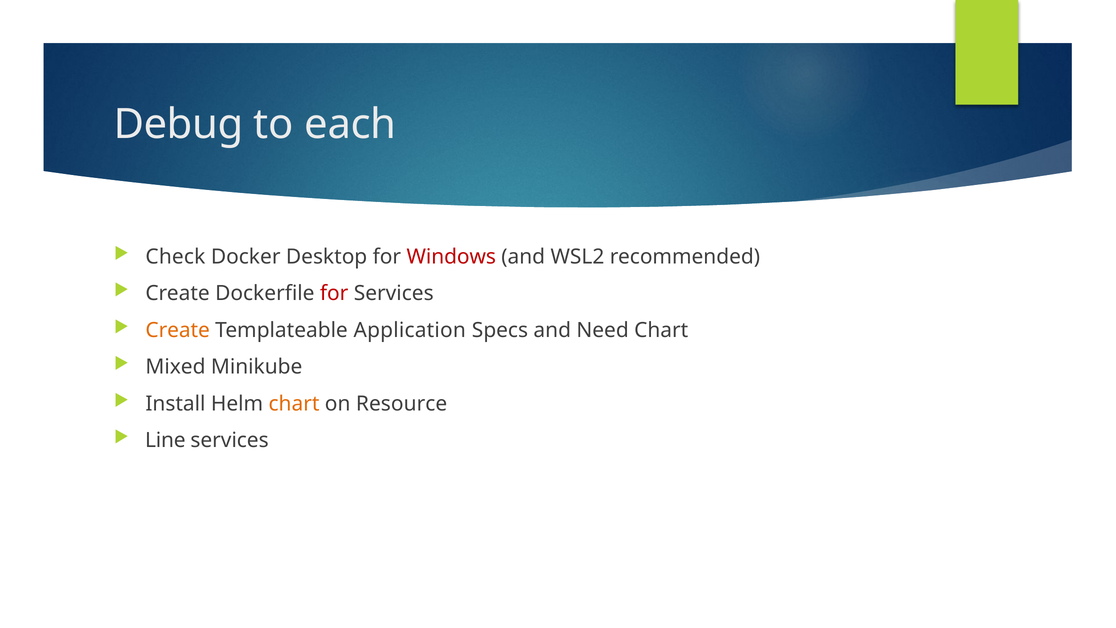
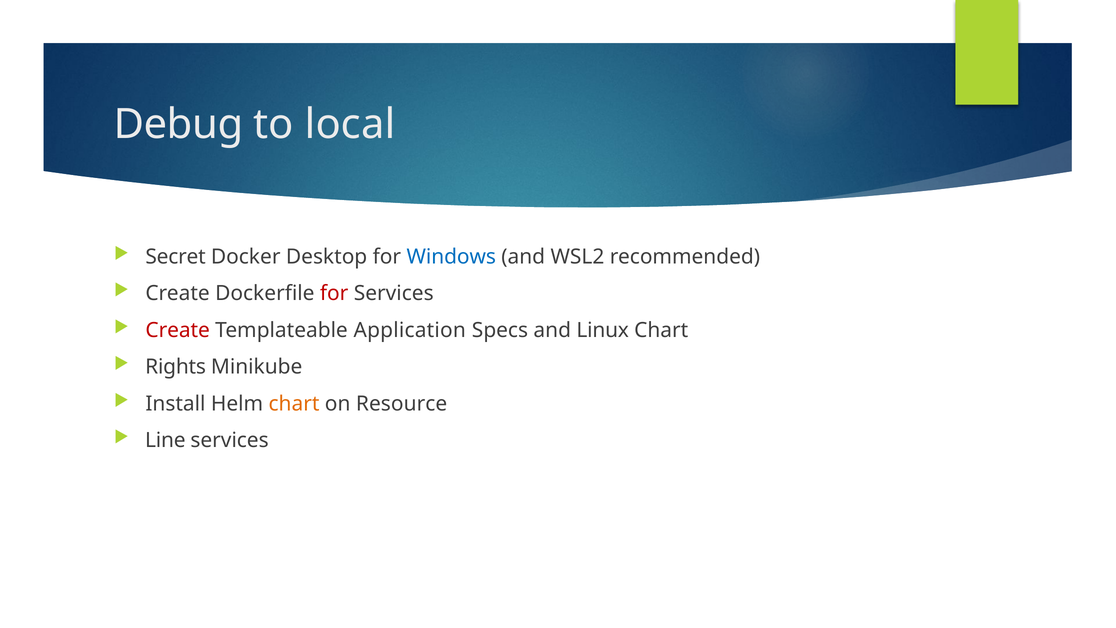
each: each -> local (350, 124)
Check: Check -> Secret (176, 257)
Windows colour: red -> blue (451, 257)
Create colour: orange -> red (178, 330)
Need: Need -> Linux (603, 330)
Mixed: Mixed -> Rights (176, 367)
